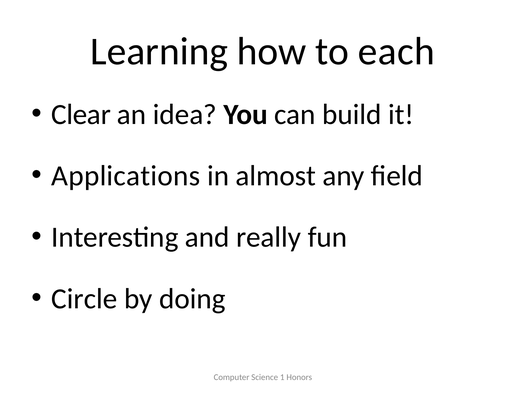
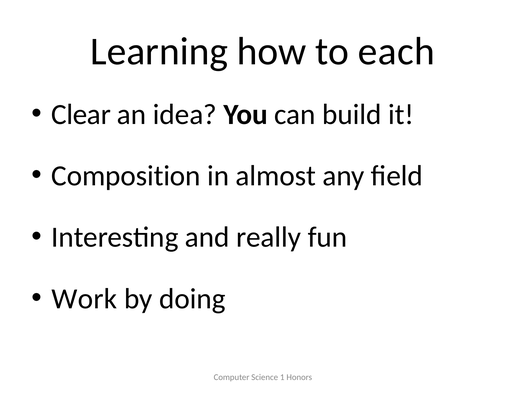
Applications: Applications -> Composition (126, 176)
Circle: Circle -> Work (84, 298)
